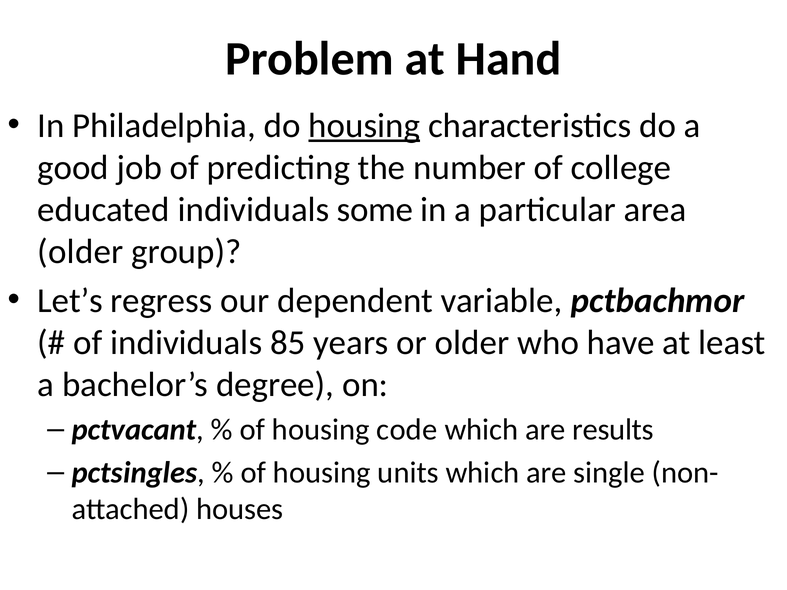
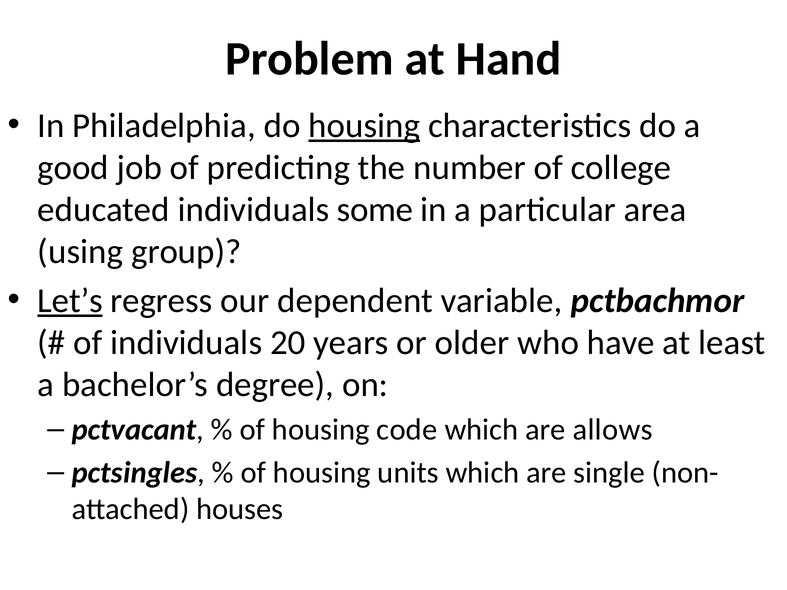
older: older -> using (80, 252)
Let’s underline: none -> present (70, 301)
85: 85 -> 20 (288, 343)
results: results -> allows (613, 430)
